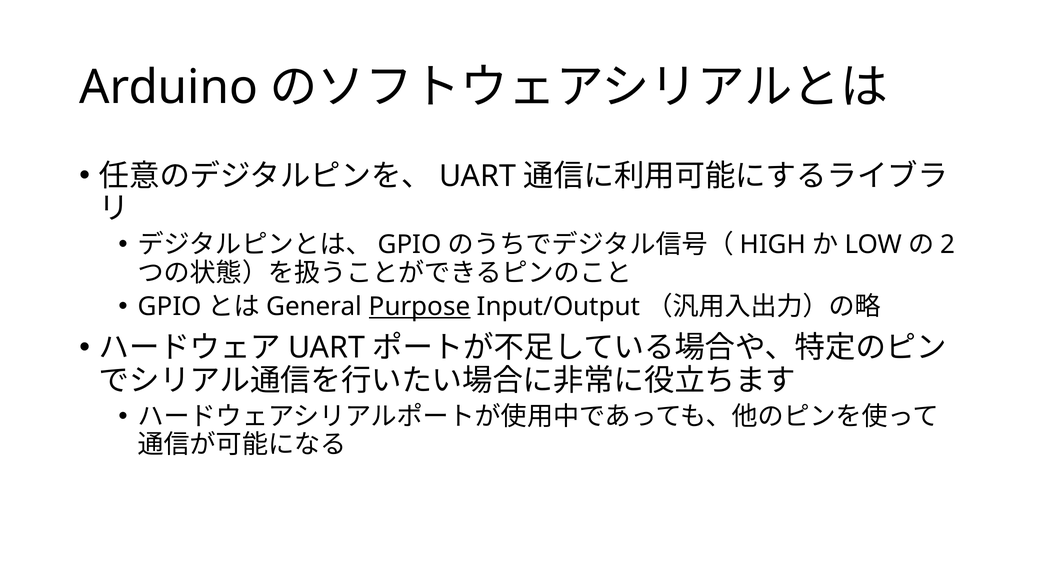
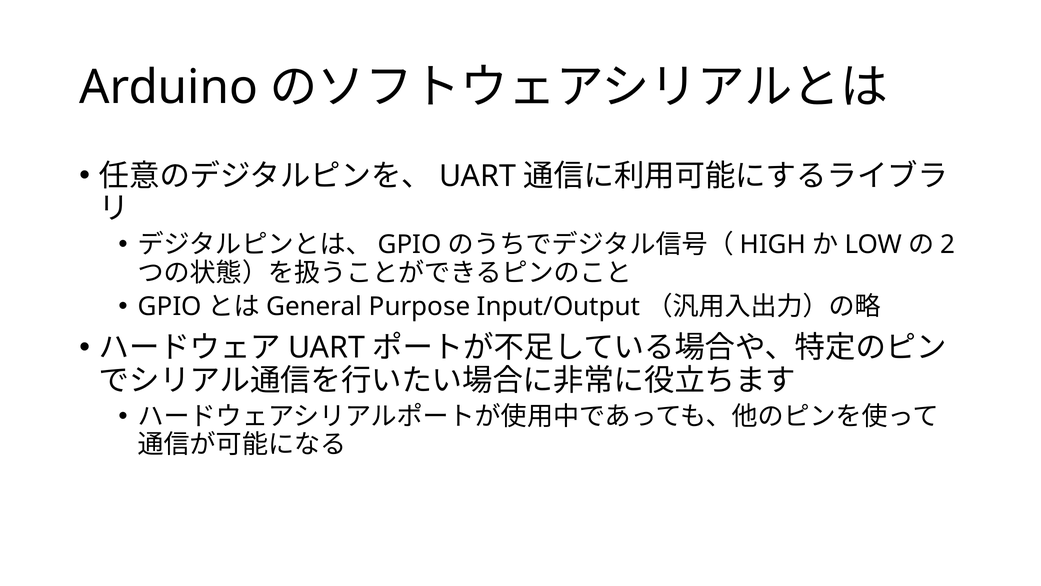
Purpose underline: present -> none (420, 306)
